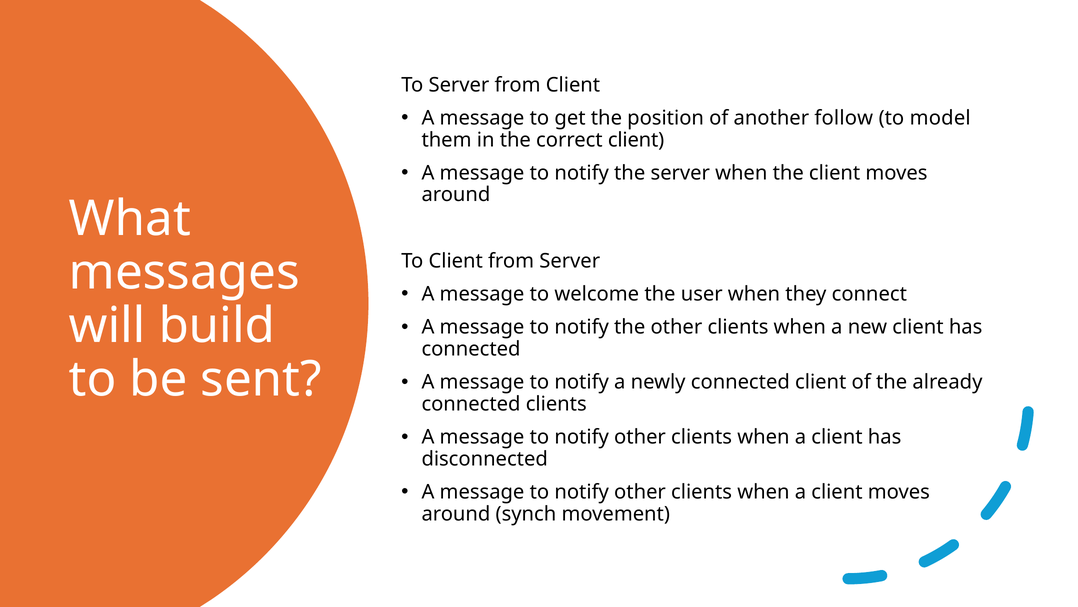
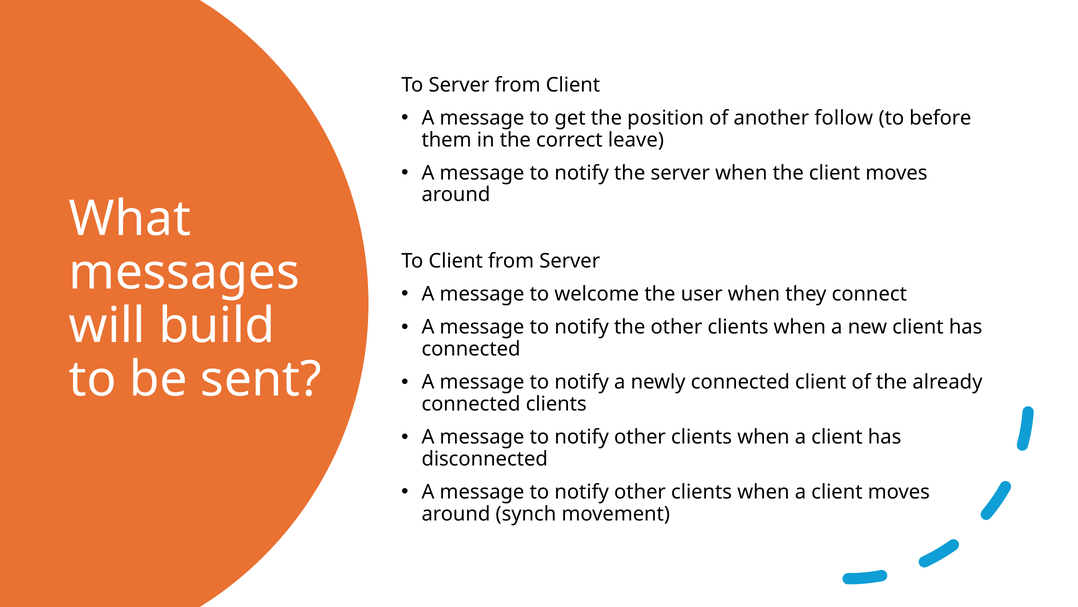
model: model -> before (940, 118)
correct client: client -> leave (636, 140)
